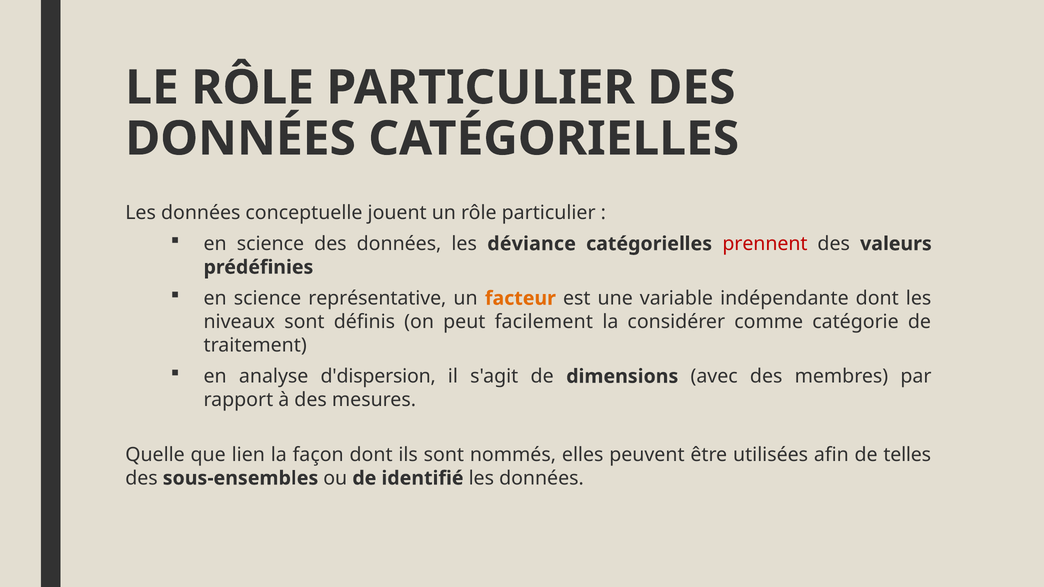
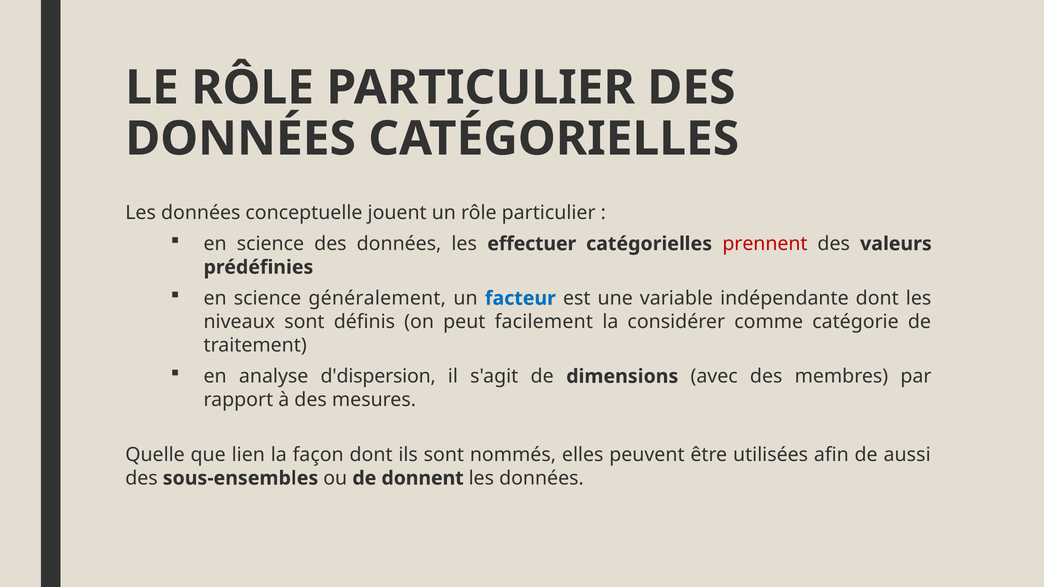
déviance: déviance -> effectuer (532, 244)
représentative: représentative -> généralement (377, 298)
facteur colour: orange -> blue (520, 298)
telles: telles -> aussi (907, 455)
identifié: identifié -> donnent (423, 478)
